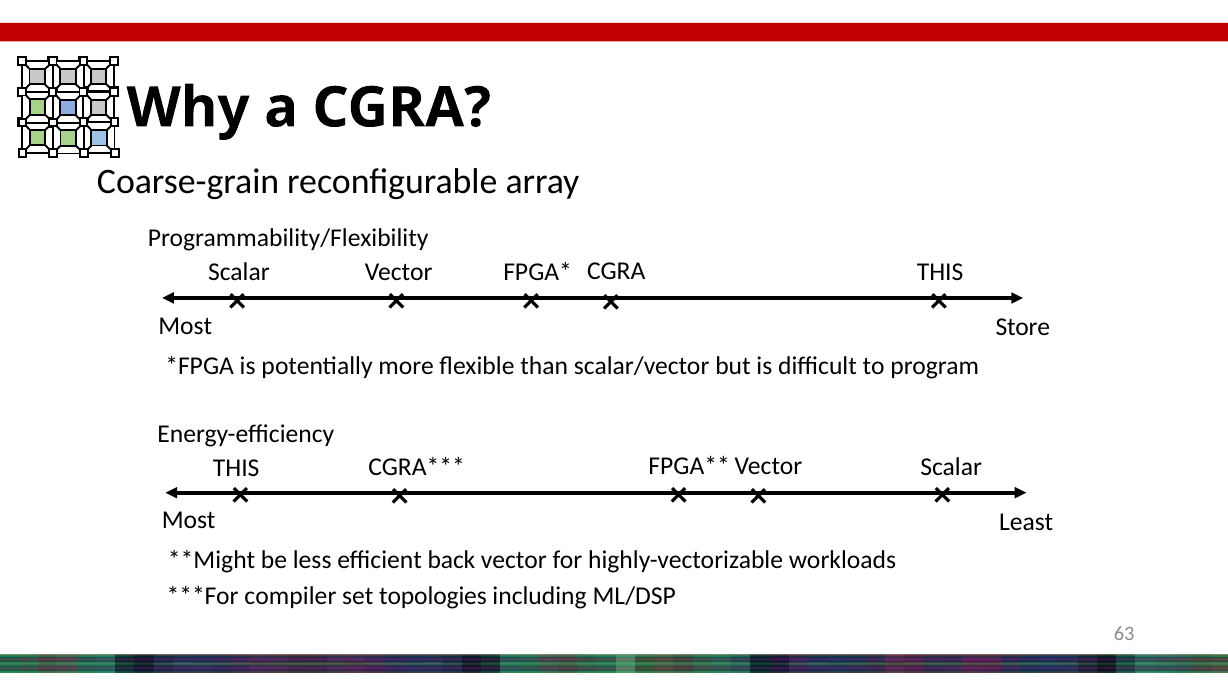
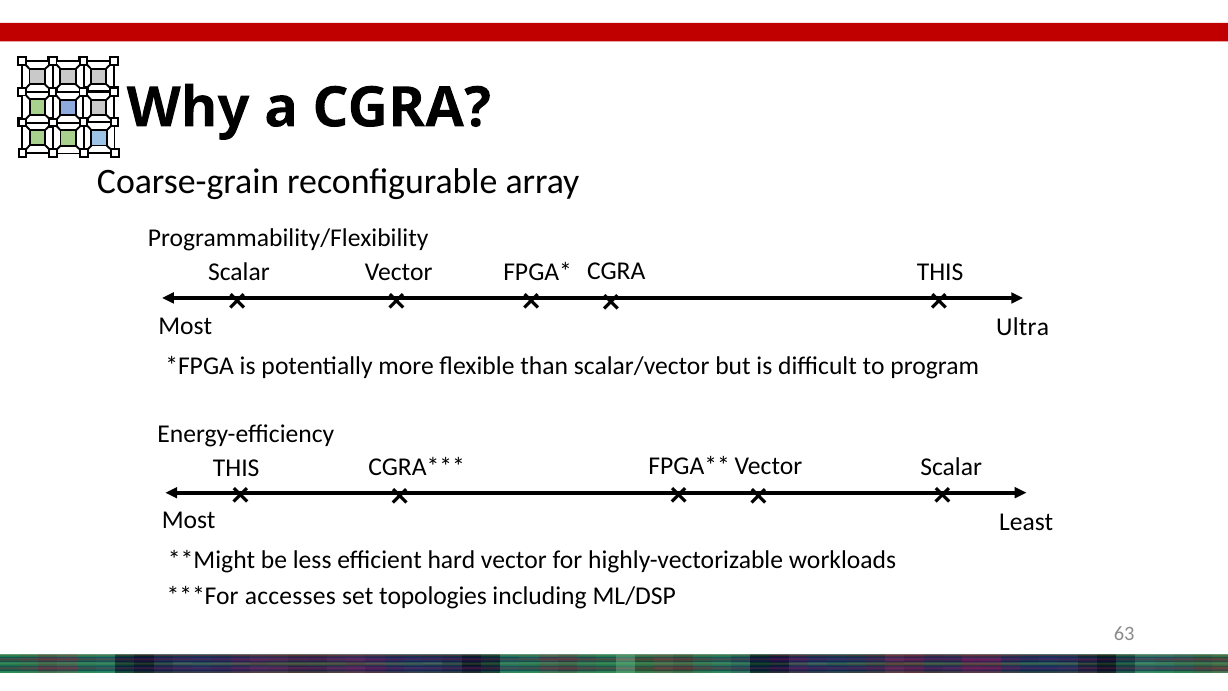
Store: Store -> Ultra (1023, 327)
back: back -> hard (451, 560)
compiler: compiler -> accesses (290, 596)
